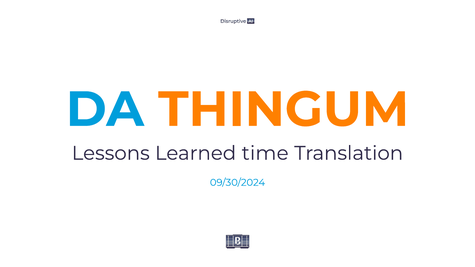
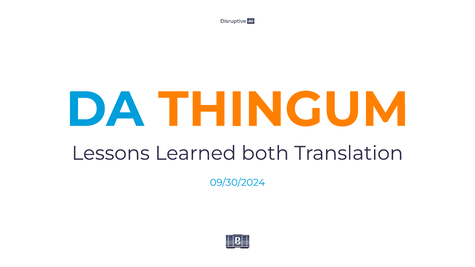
time: time -> both (265, 153)
